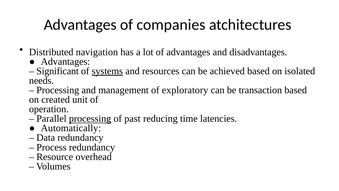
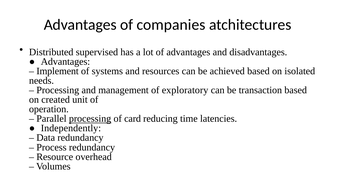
navigation: navigation -> supervised (97, 52)
Significant: Significant -> Implement (58, 71)
systems underline: present -> none (107, 71)
past: past -> card (133, 118)
Automatically: Automatically -> Independently (71, 128)
